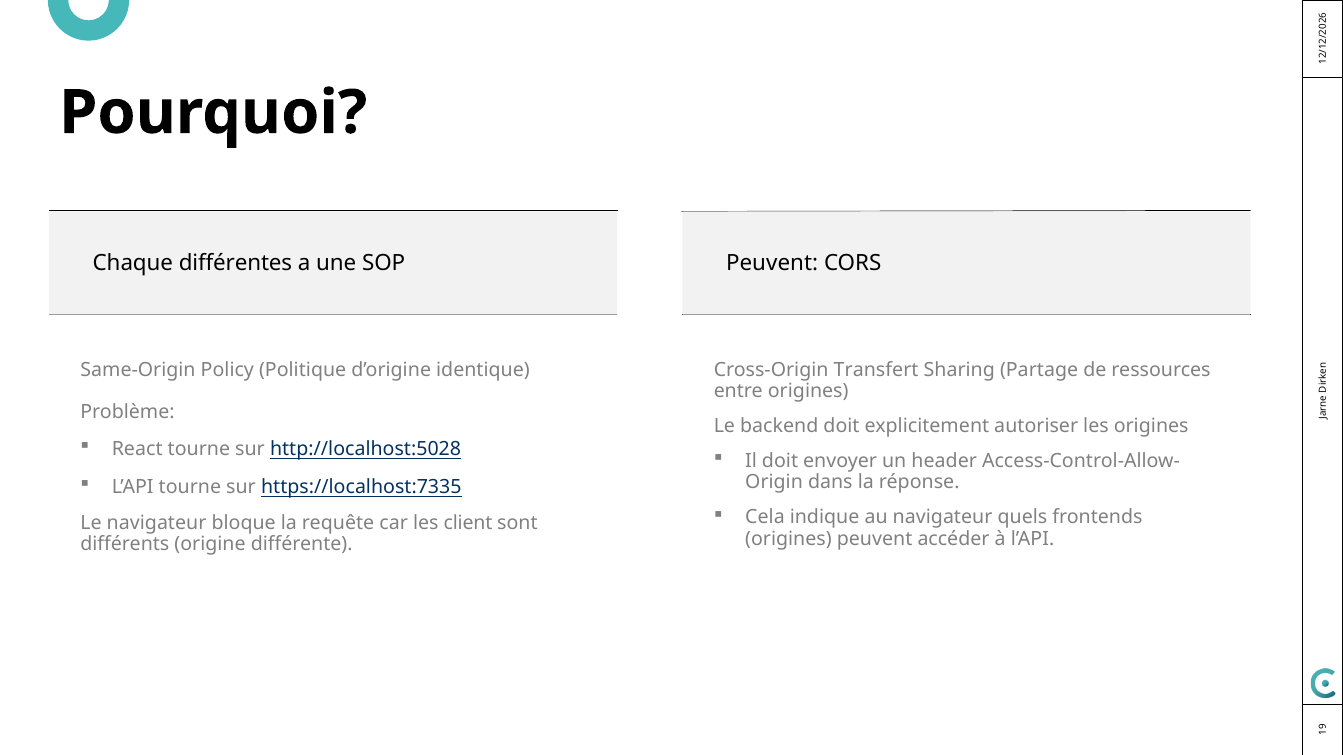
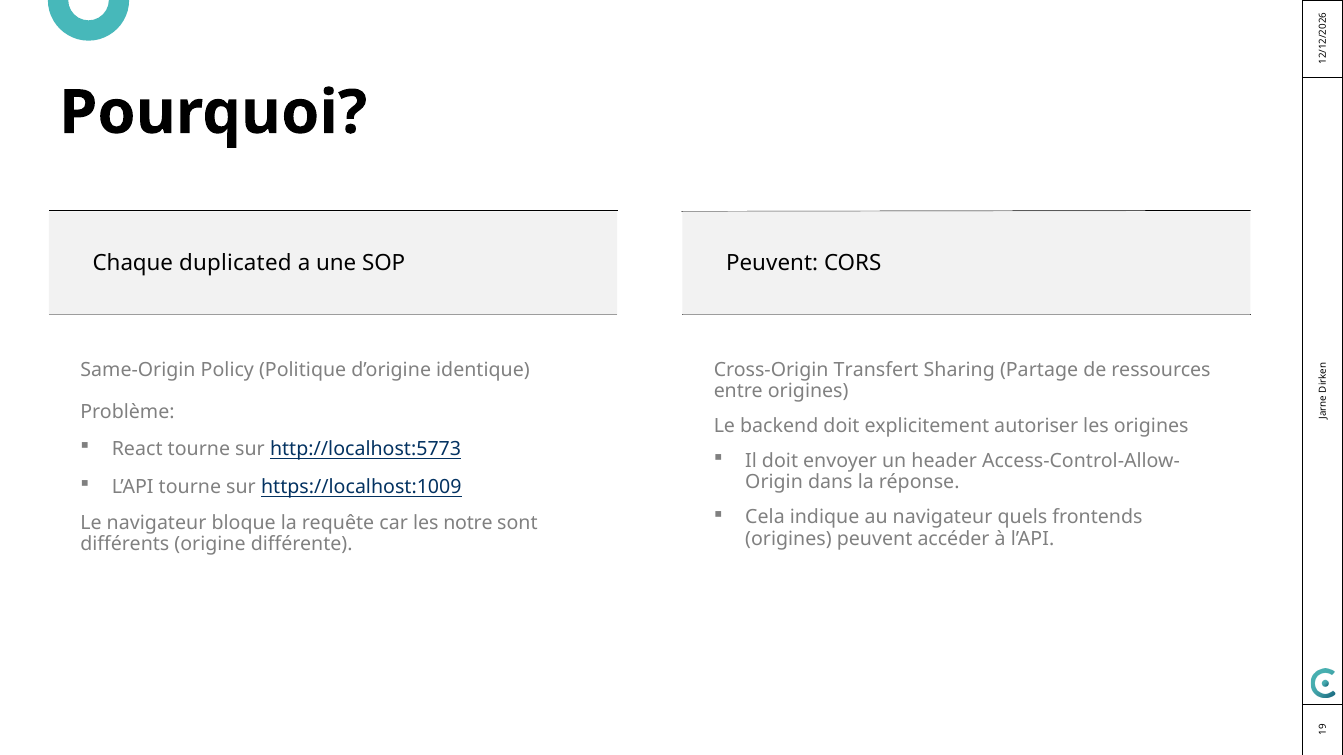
différentes: différentes -> duplicated (235, 263)
http://localhost:5028: http://localhost:5028 -> http://localhost:5773 (366, 450)
https://localhost:7335: https://localhost:7335 -> https://localhost:1009 (361, 488)
client: client -> notre (468, 524)
